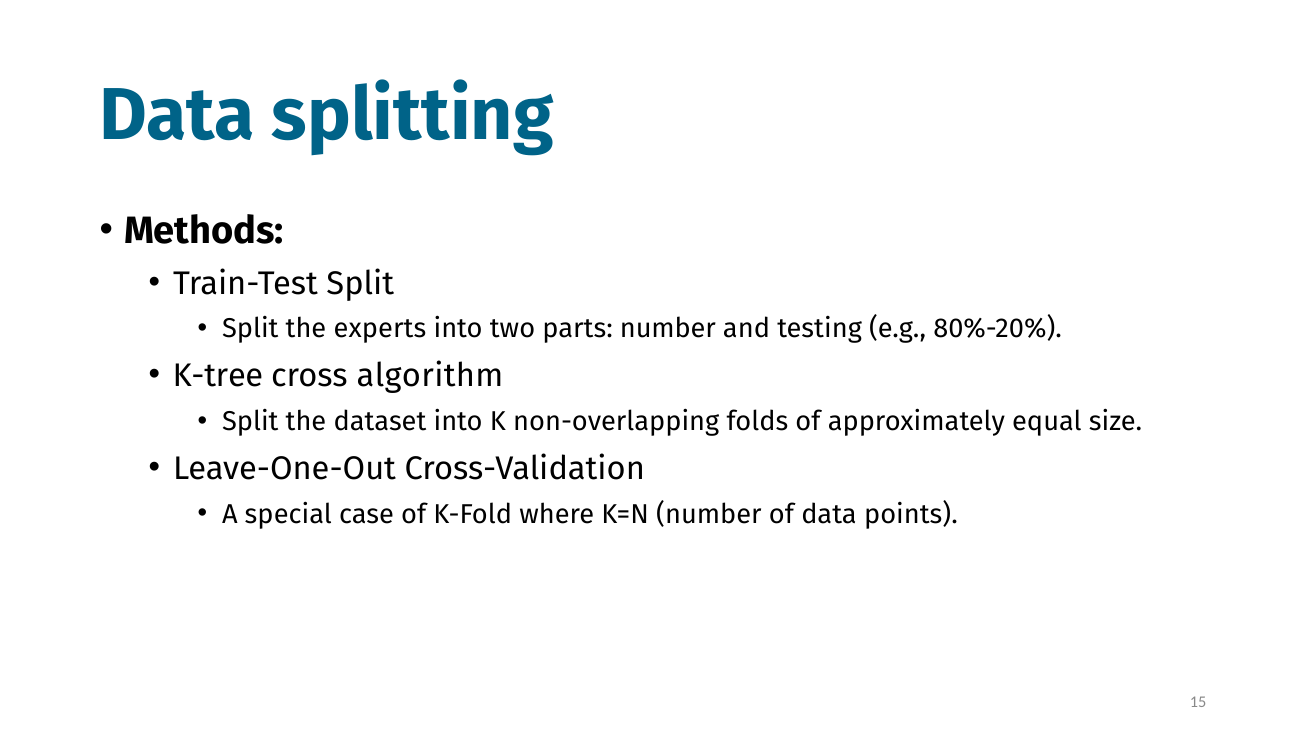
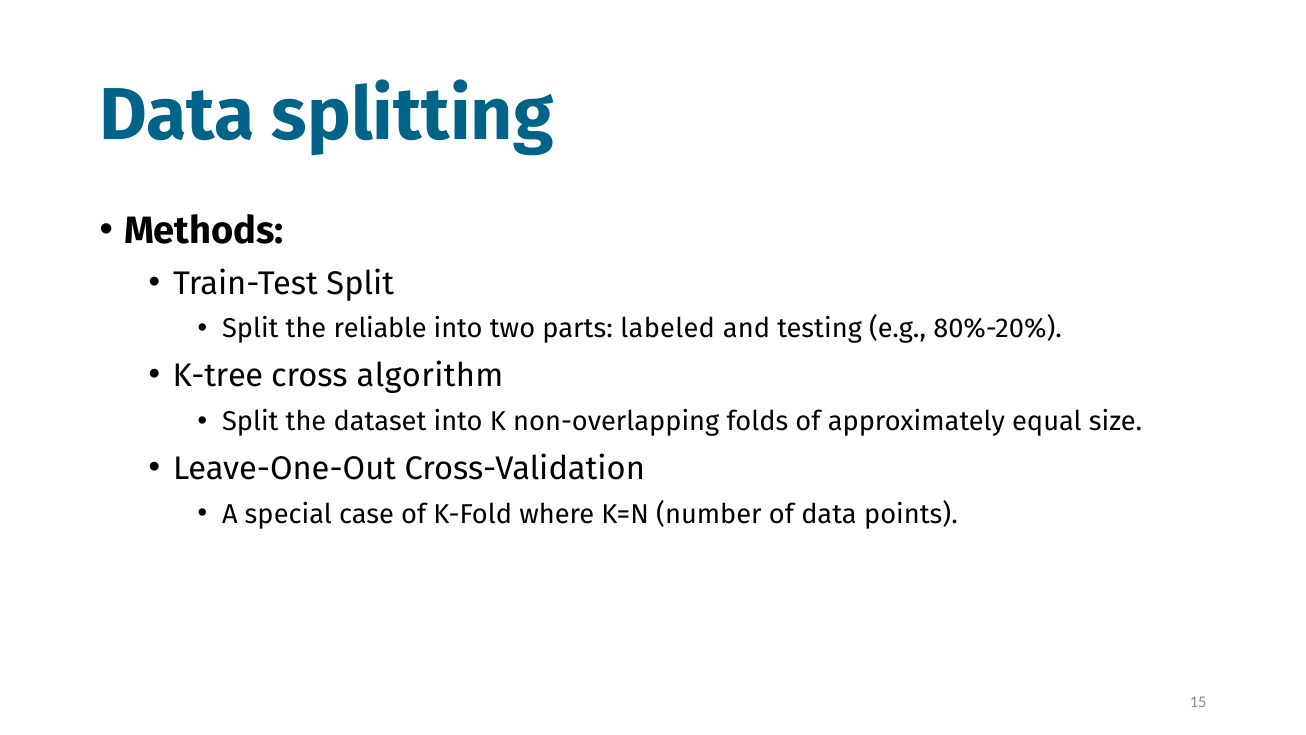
experts: experts -> reliable (380, 329)
parts number: number -> labeled (668, 329)
